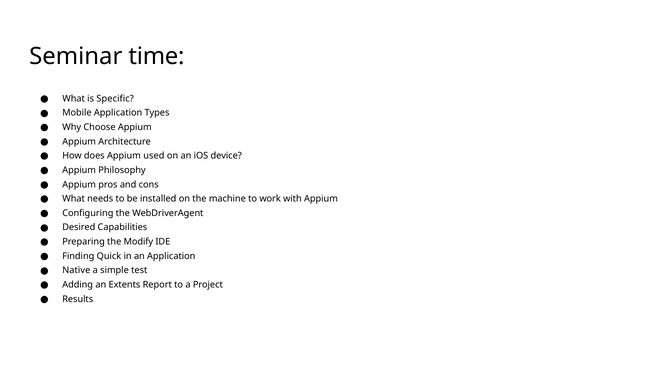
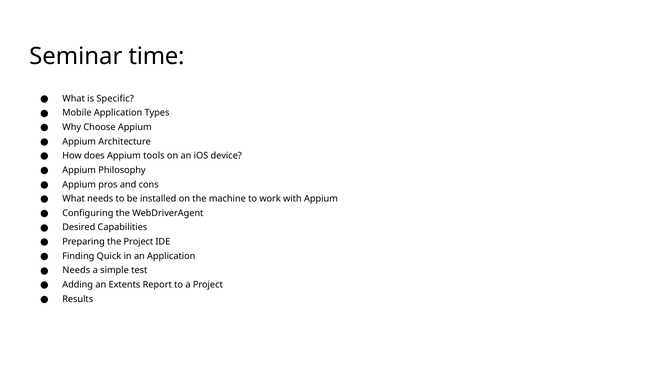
used: used -> tools (154, 156)
the Modify: Modify -> Project (138, 242)
Native: Native -> Needs (76, 271)
